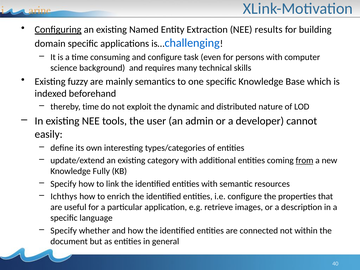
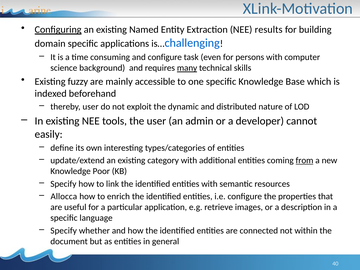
many underline: none -> present (187, 68)
semantics: semantics -> accessible (155, 81)
thereby time: time -> user (91, 107)
Fully: Fully -> Poor (101, 171)
Ichthys: Ichthys -> Allocca (64, 196)
